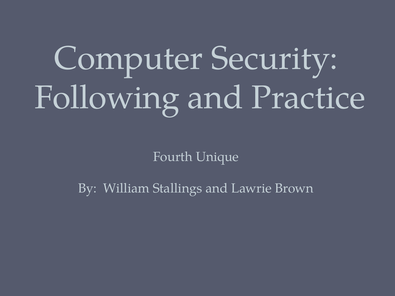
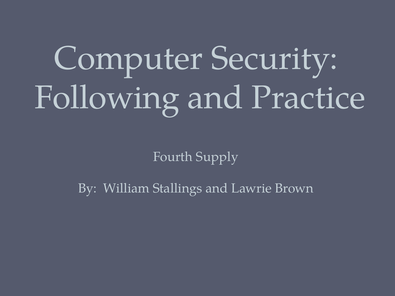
Unique: Unique -> Supply (217, 157)
